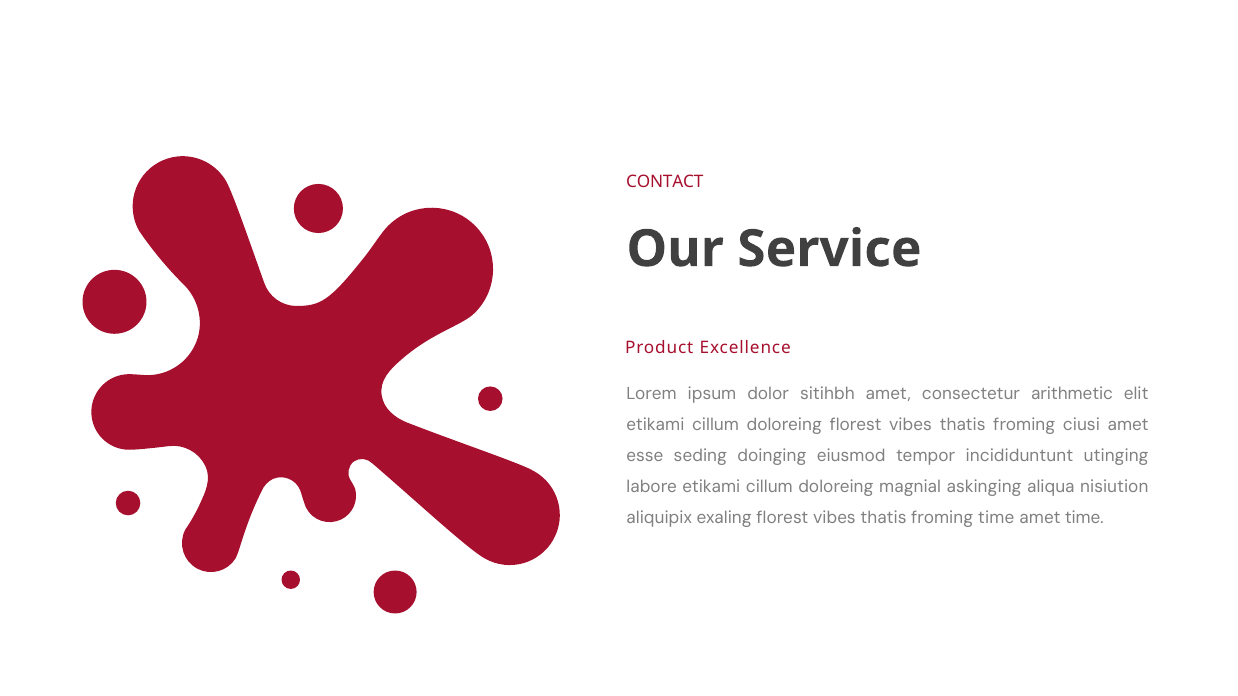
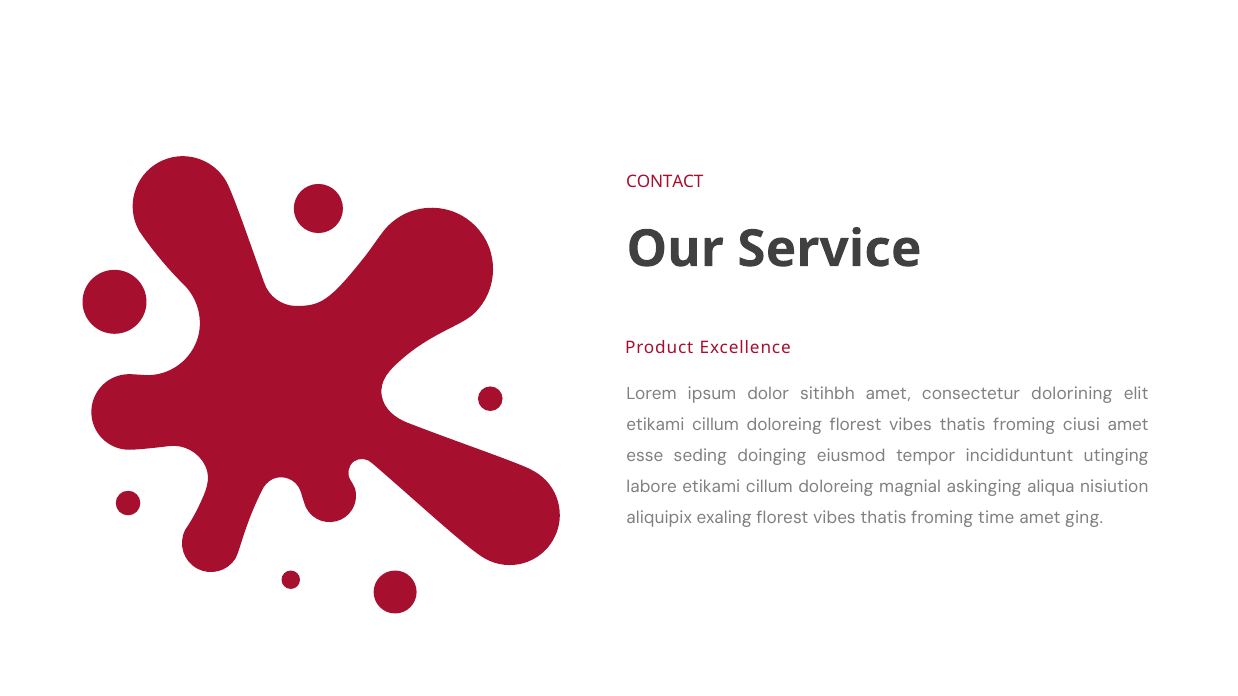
arithmetic: arithmetic -> dolorining (1072, 394)
amet time: time -> ging (1084, 518)
